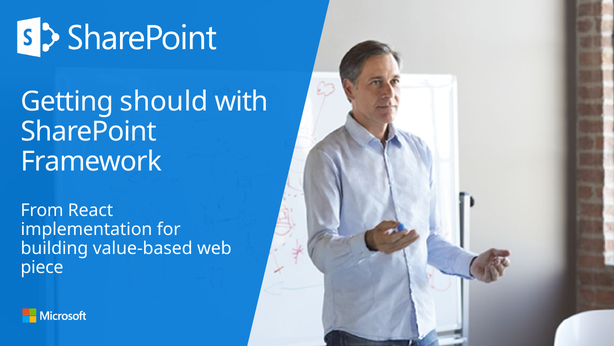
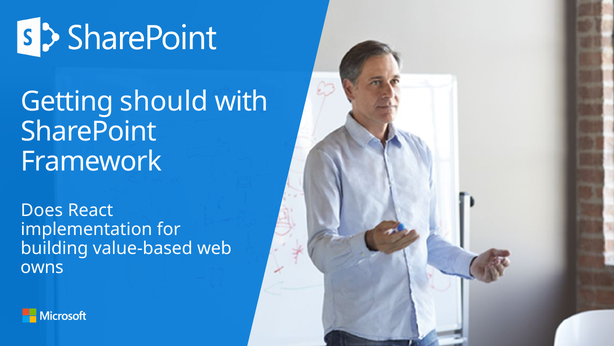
From: From -> Does (42, 210)
piece: piece -> owns (42, 267)
